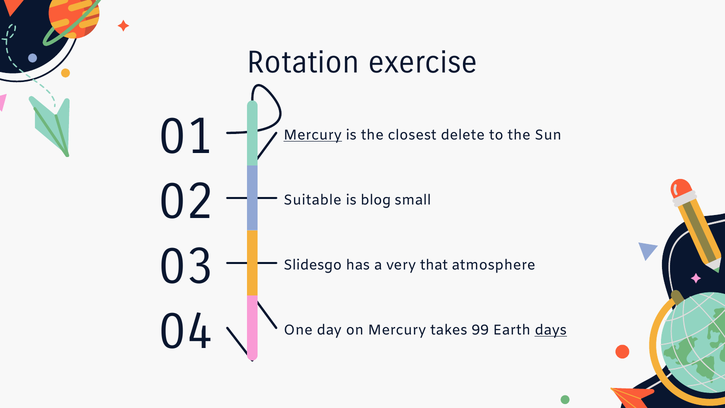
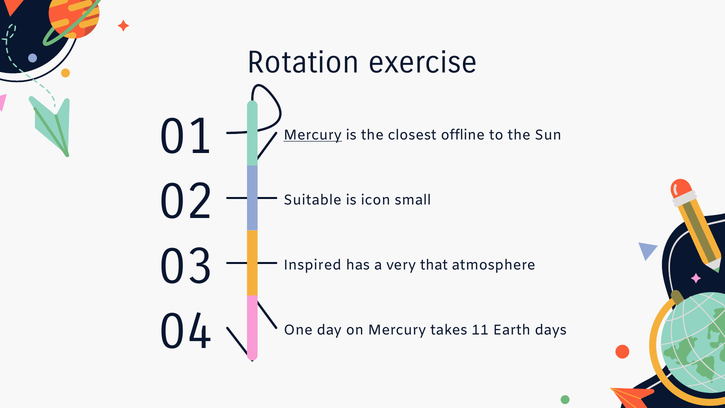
delete: delete -> offline (463, 135)
blog: blog -> icon (376, 200)
Slidesgo: Slidesgo -> Inspired (313, 265)
99: 99 -> 11 (480, 330)
days underline: present -> none (551, 330)
